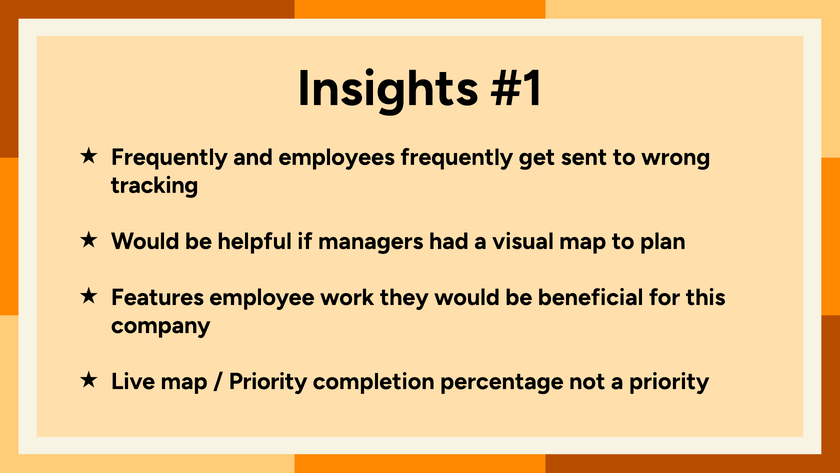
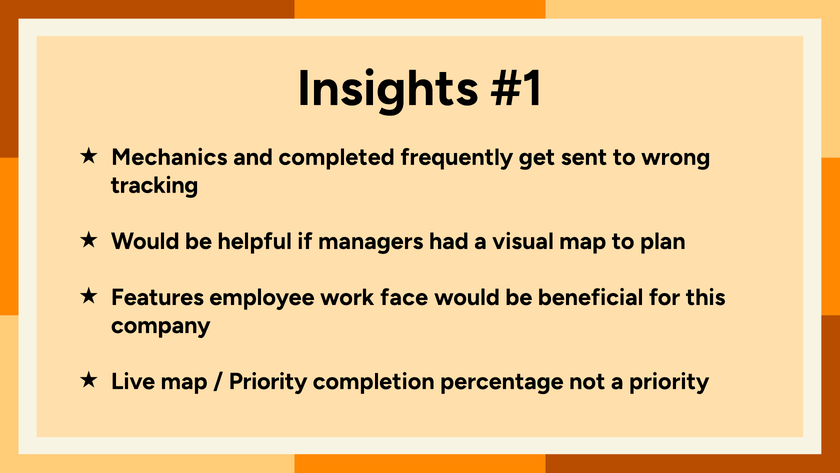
Frequently: Frequently -> Mechanics (169, 157)
employees: employees -> completed (337, 157)
they: they -> face (404, 297)
